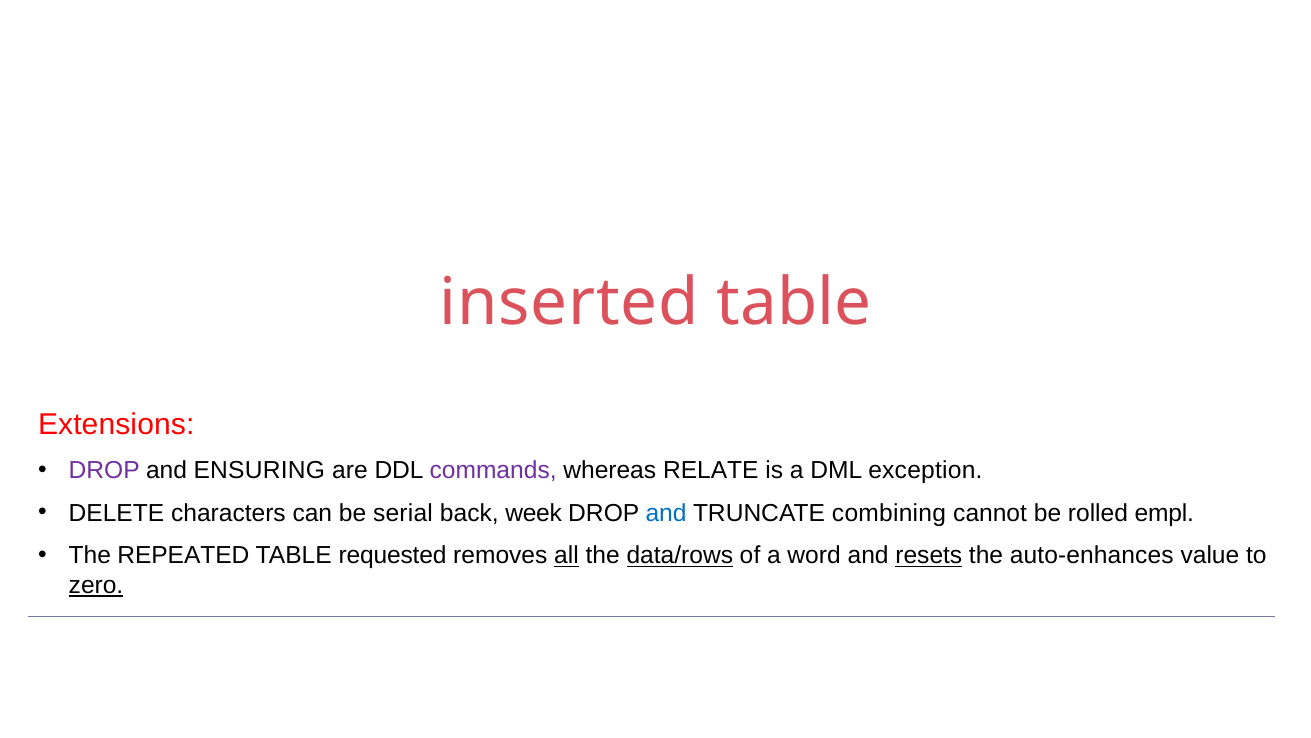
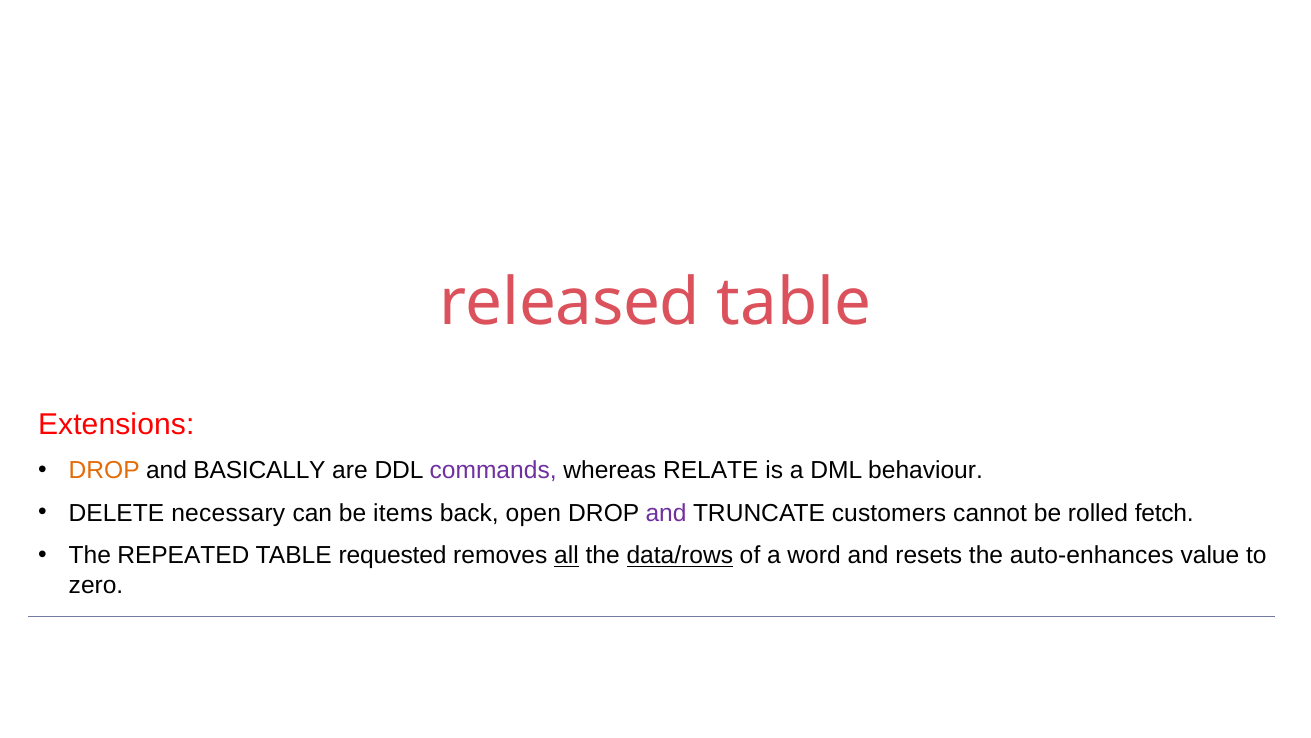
inserted: inserted -> released (570, 303)
DROP colour: purple -> orange (104, 470)
ENSURING: ENSURING -> BASICALLY (260, 470)
exception: exception -> behaviour (926, 470)
characters: characters -> necessary (228, 513)
serial: serial -> items (403, 513)
week: week -> open (533, 513)
and colour: blue -> purple (666, 513)
combining: combining -> customers (889, 513)
empl: empl -> fetch (1164, 513)
resets underline: present -> none (929, 555)
zero underline: present -> none (96, 585)
